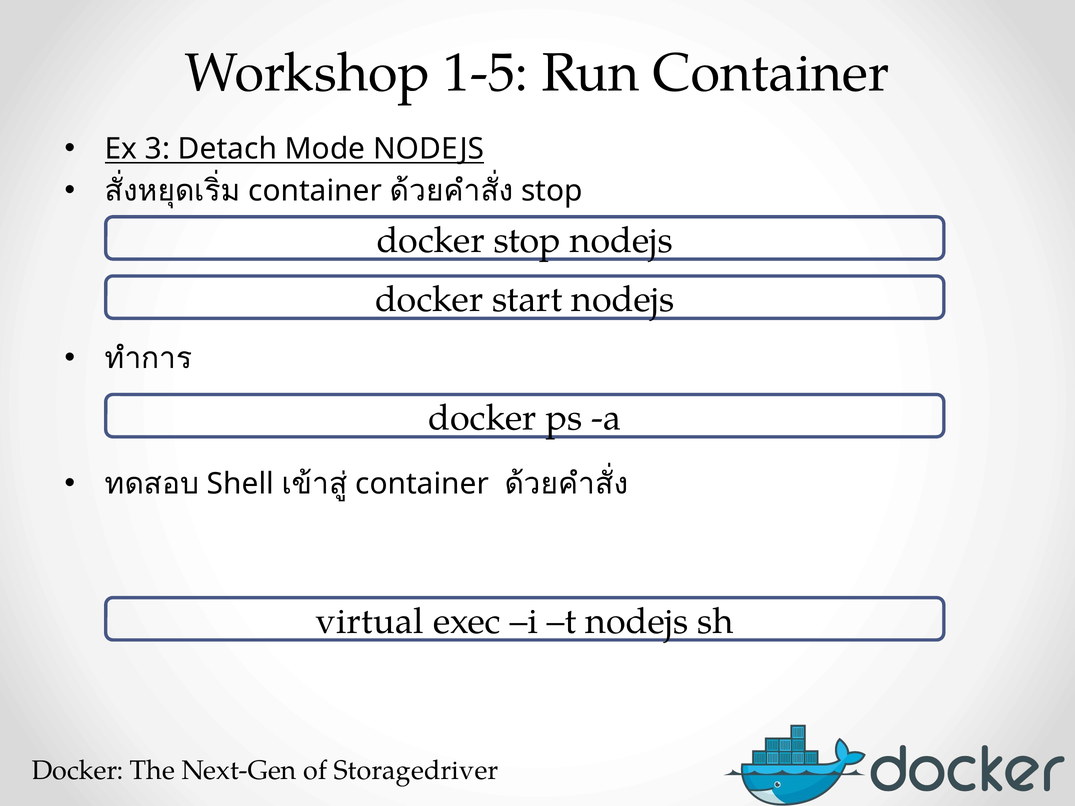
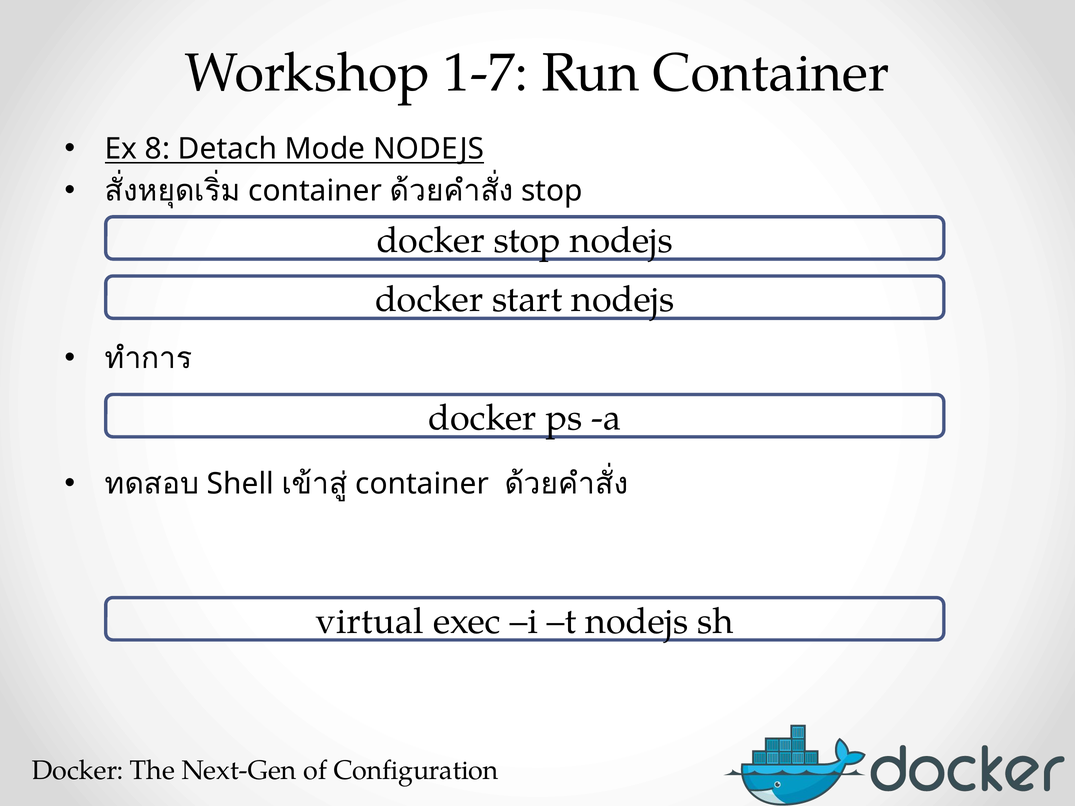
1-5: 1-5 -> 1-7 (486, 73)
3: 3 -> 8 (158, 149)
Storagedriver: Storagedriver -> Configuration (416, 771)
